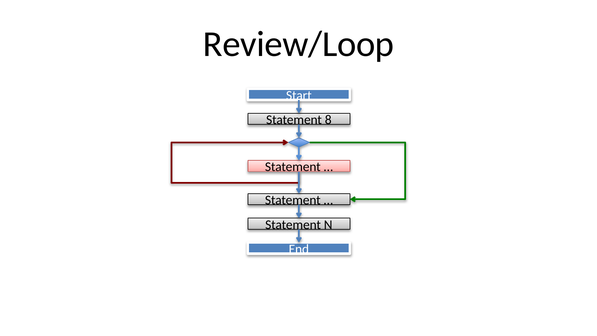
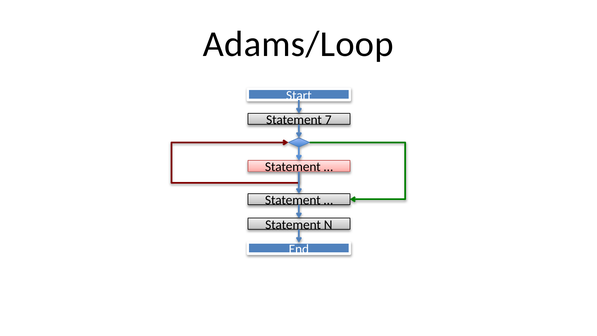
Review/Loop: Review/Loop -> Adams/Loop (298, 44)
8: 8 -> 7 (328, 120)
